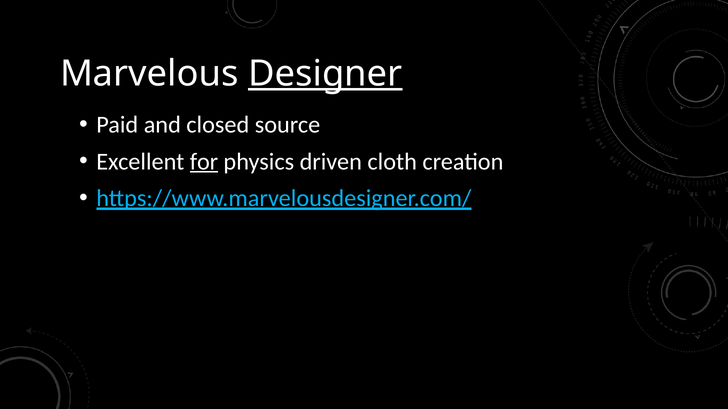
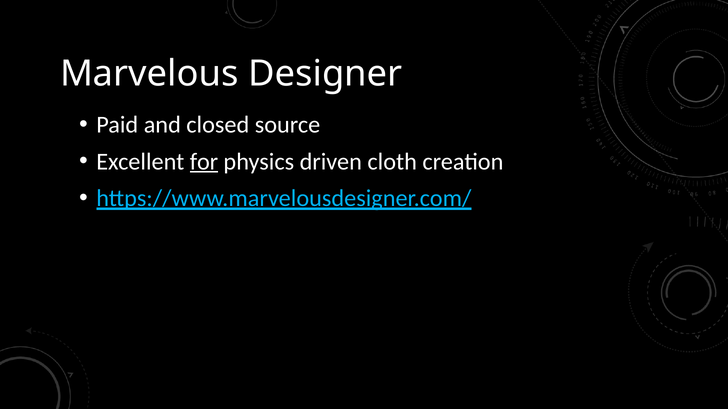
Designer underline: present -> none (325, 74)
